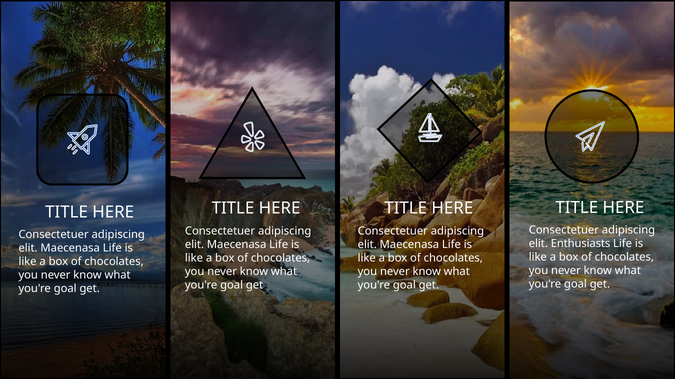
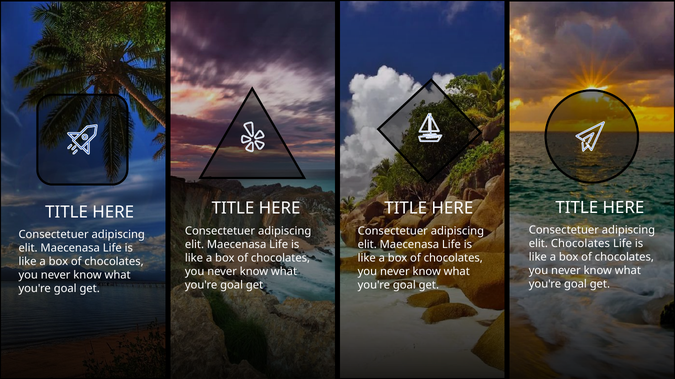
elit Enthusiasts: Enthusiasts -> Chocolates (580, 244)
